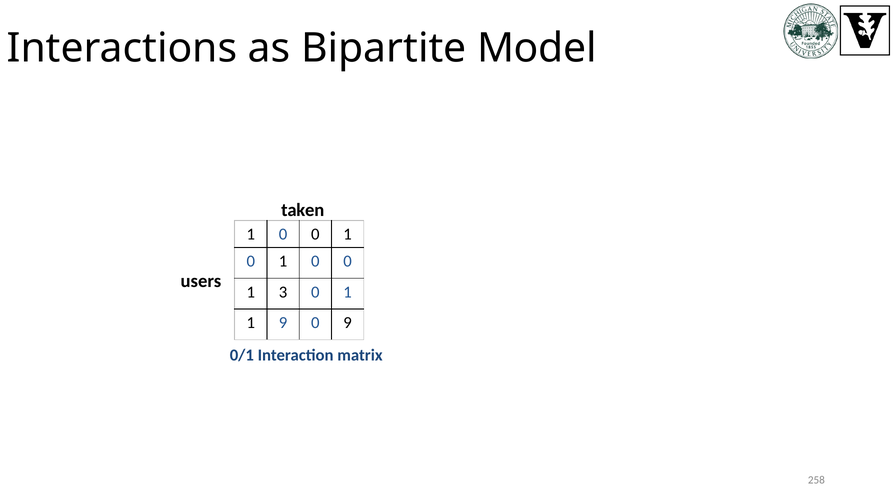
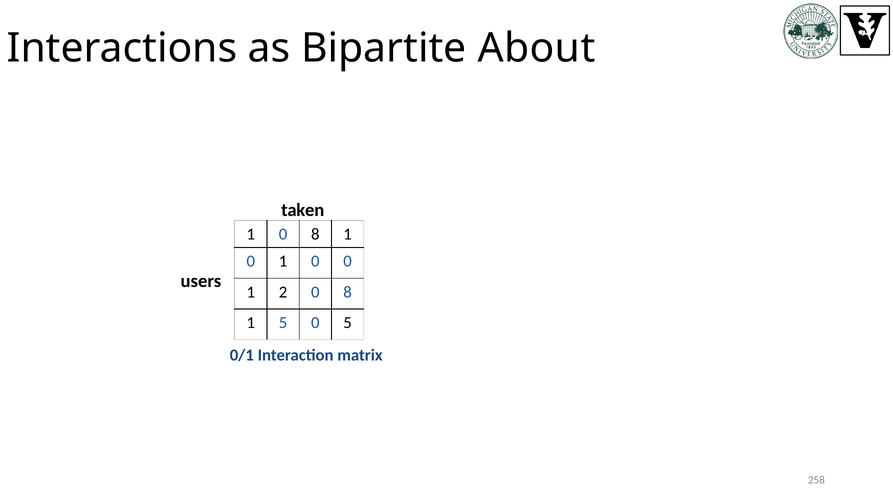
Model: Model -> About (537, 48)
0: 0 -> 8 (315, 234)
3: 3 -> 2 (283, 292)
1: 1 -> 8 (348, 292)
1 9: 9 -> 5 (283, 322)
0 9: 9 -> 5 (348, 322)
